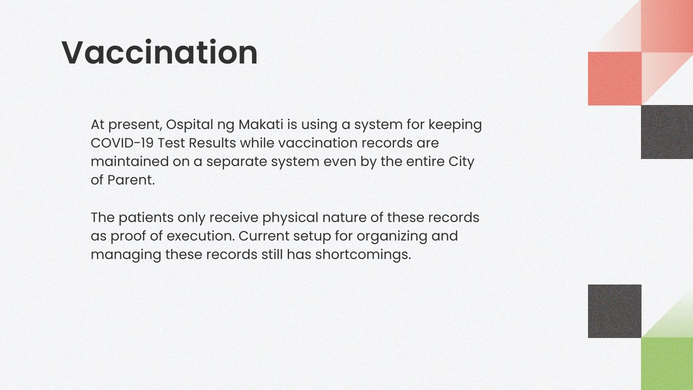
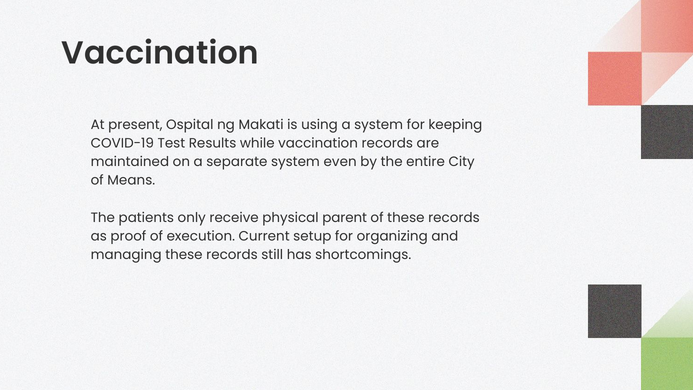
Parent: Parent -> Means (131, 180)
nature: nature -> parent (345, 218)
